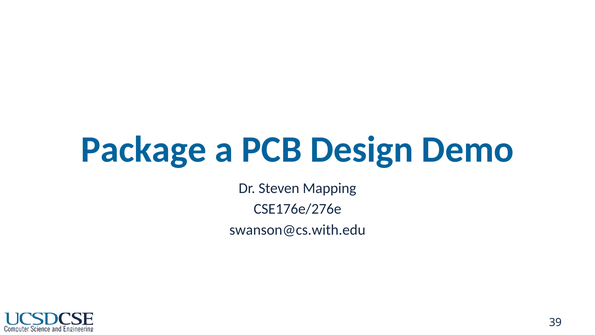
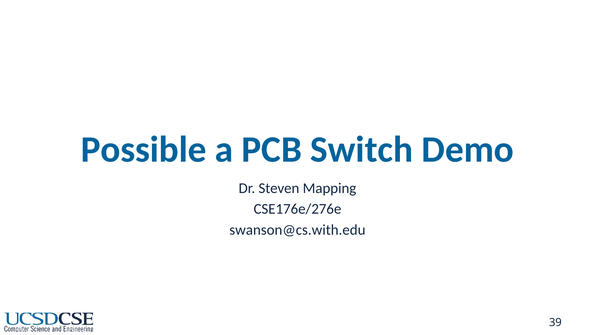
Package: Package -> Possible (144, 149)
Design: Design -> Switch (362, 149)
